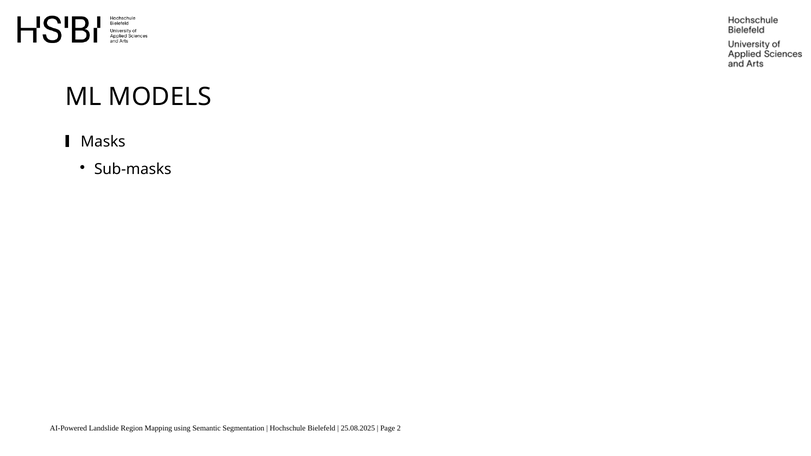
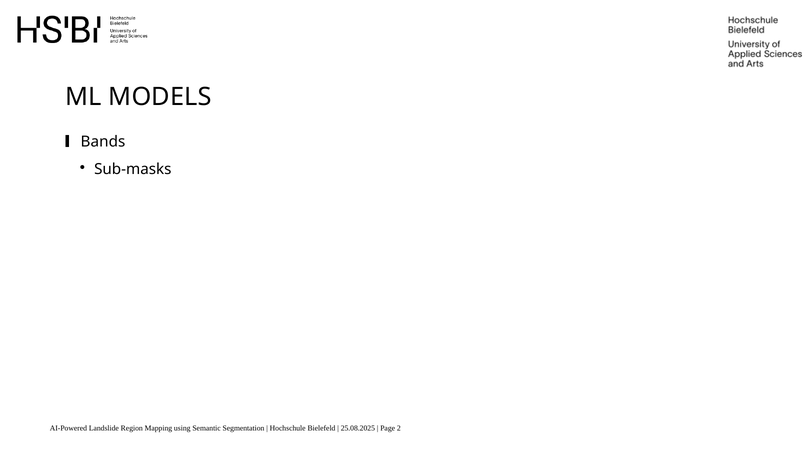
Masks: Masks -> Bands (103, 142)
